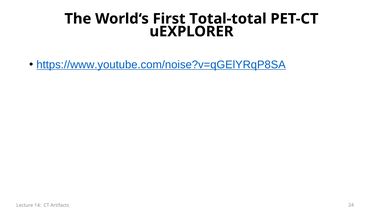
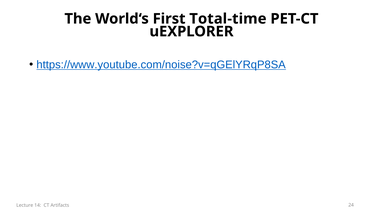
Total-total: Total-total -> Total-time (228, 19)
